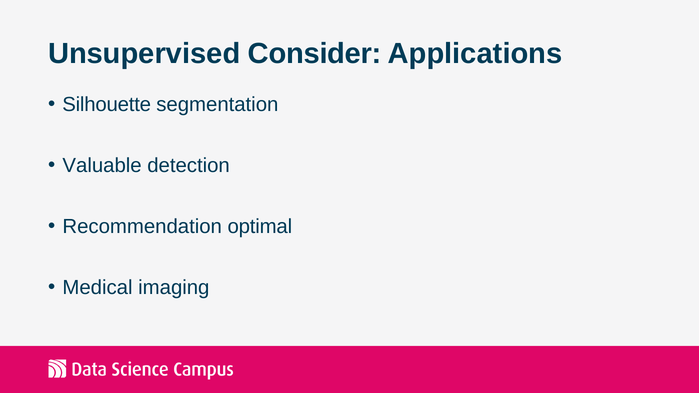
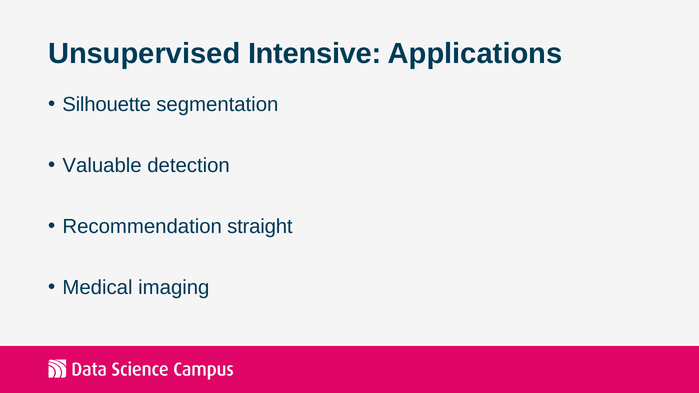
Consider: Consider -> Intensive (315, 54)
optimal: optimal -> straight (260, 227)
